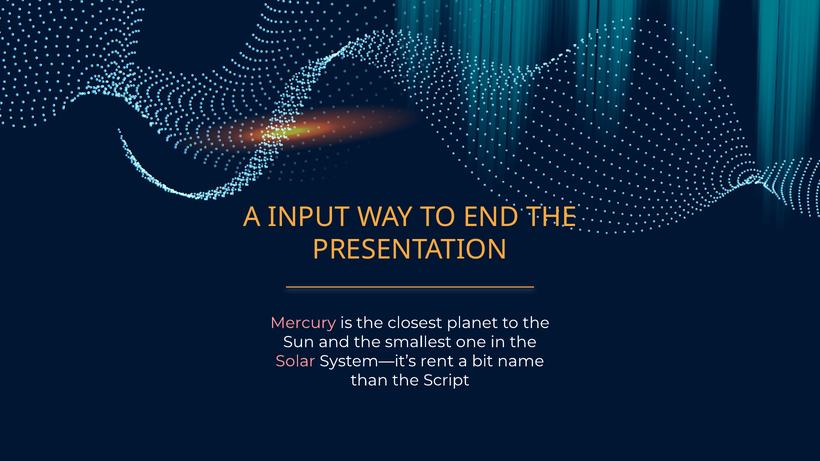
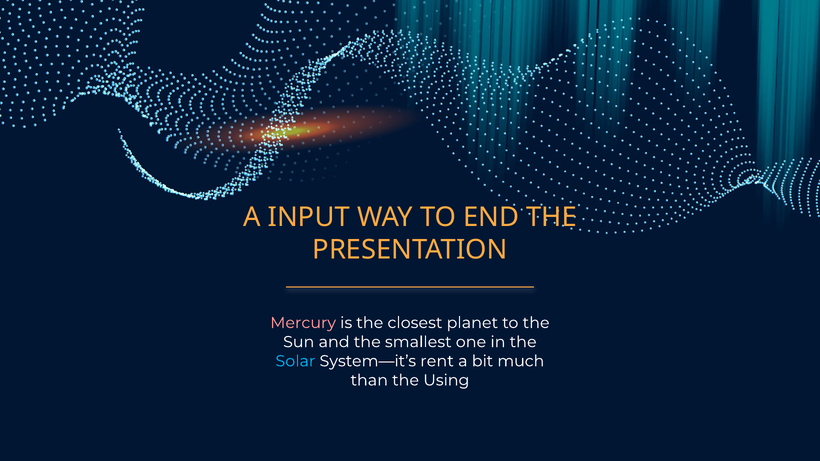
Solar colour: pink -> light blue (295, 361)
name: name -> much (521, 361)
Script: Script -> Using (446, 380)
